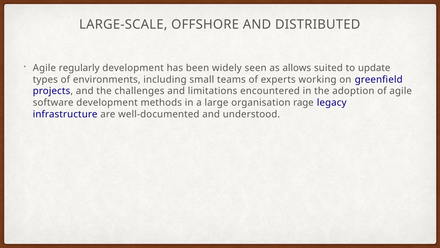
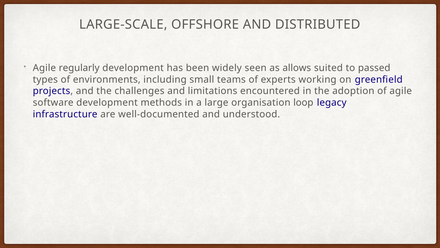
update: update -> passed (374, 68)
rage: rage -> loop (303, 103)
